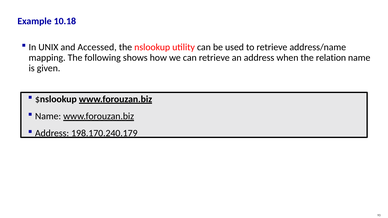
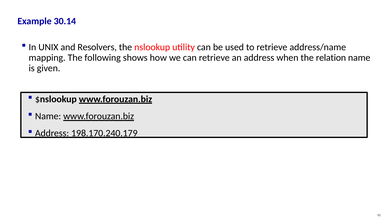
10.18: 10.18 -> 30.14 (65, 21)
Accessed: Accessed -> Resolvers (97, 47)
